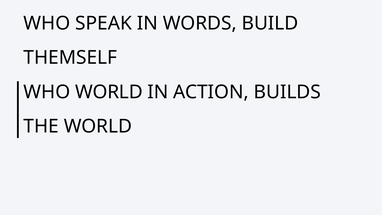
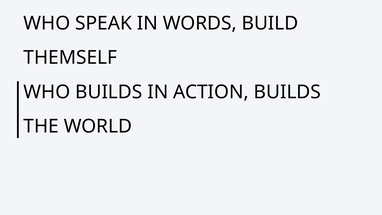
WHO WORLD: WORLD -> BUILDS (109, 92)
